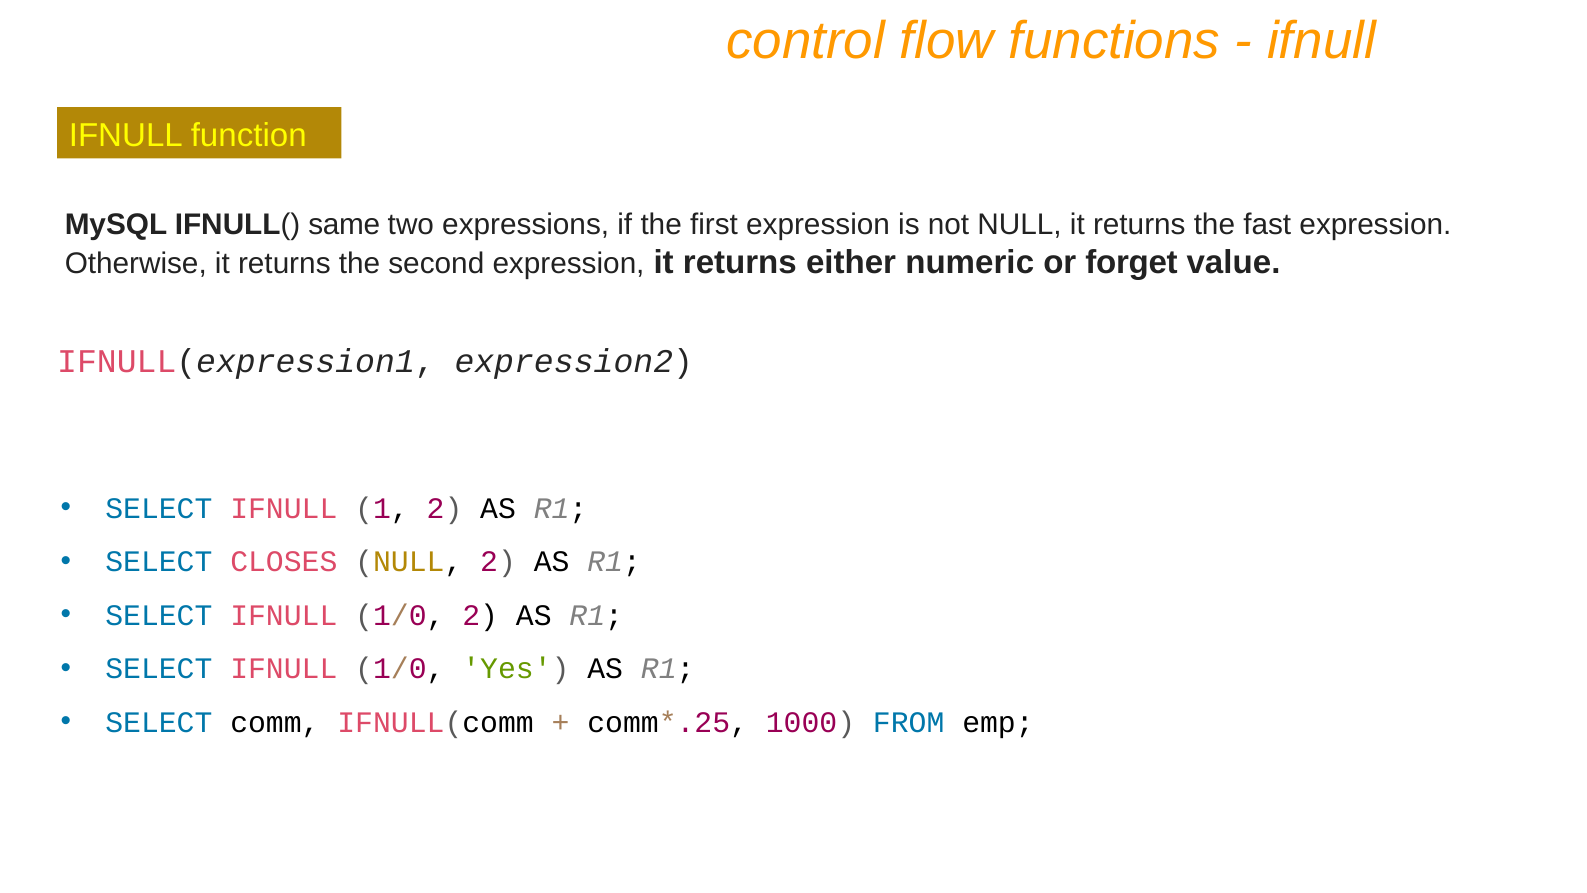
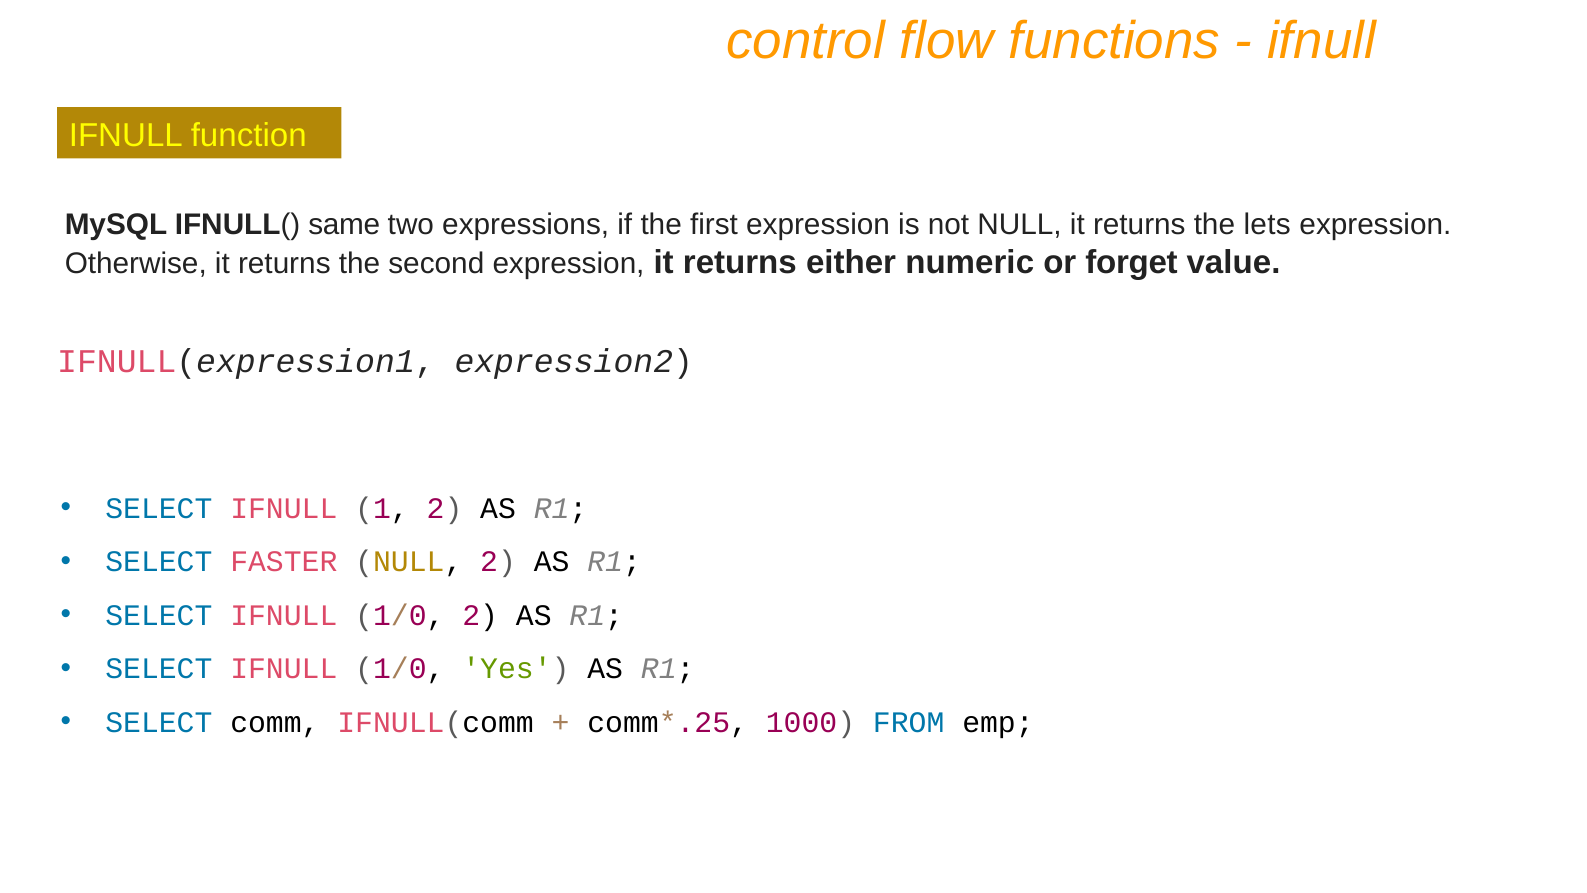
fast: fast -> lets (1267, 225)
CLOSES: CLOSES -> FASTER (284, 562)
